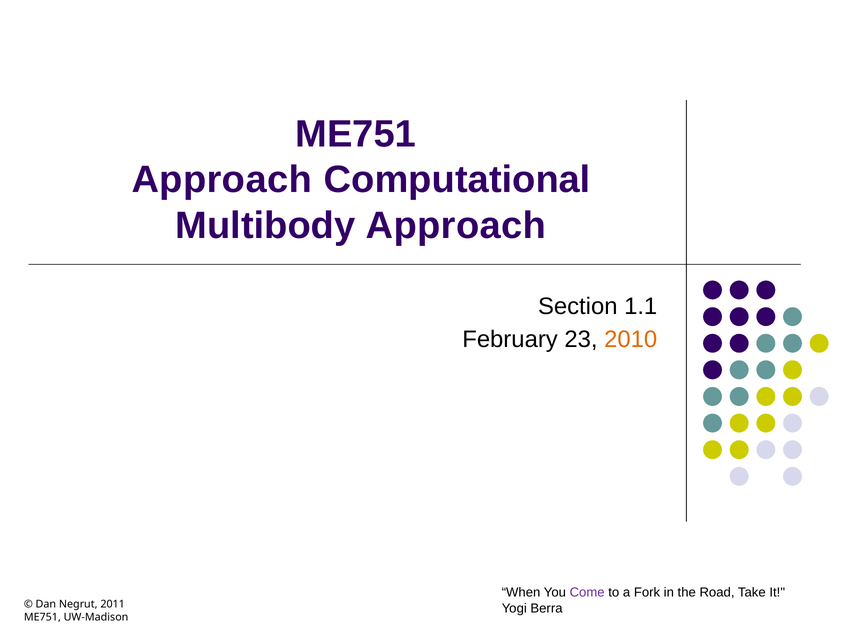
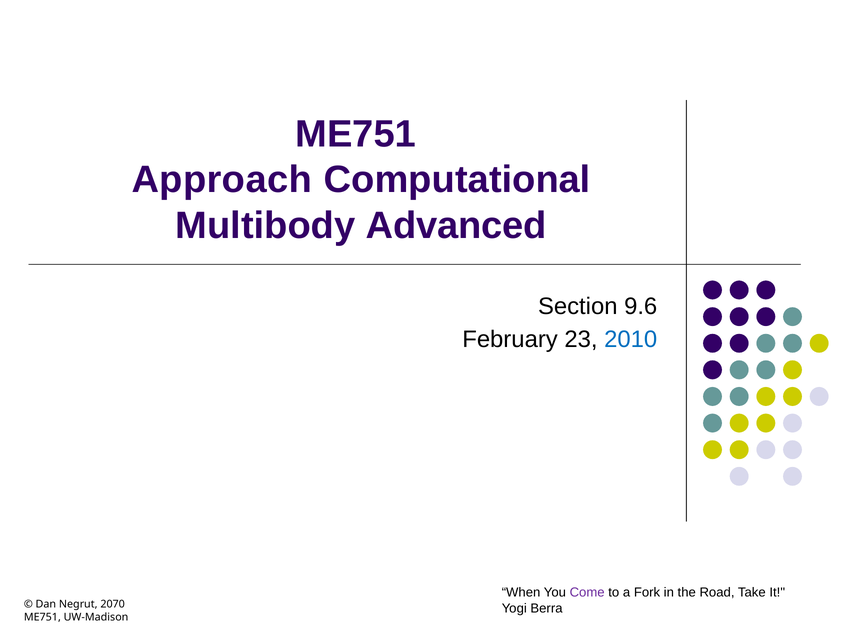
Multibody Approach: Approach -> Advanced (456, 226)
1.1: 1.1 -> 9.6 (641, 306)
2010 colour: orange -> blue (631, 340)
2011: 2011 -> 2070 (113, 605)
